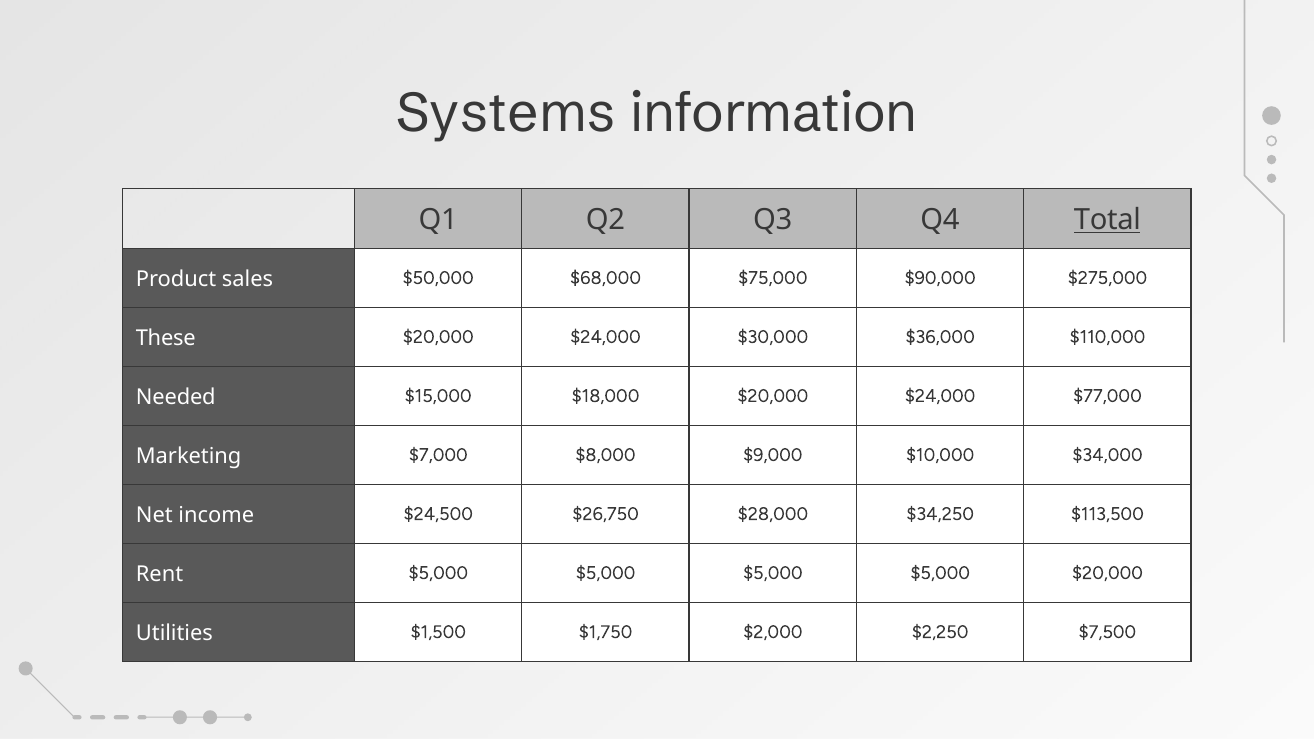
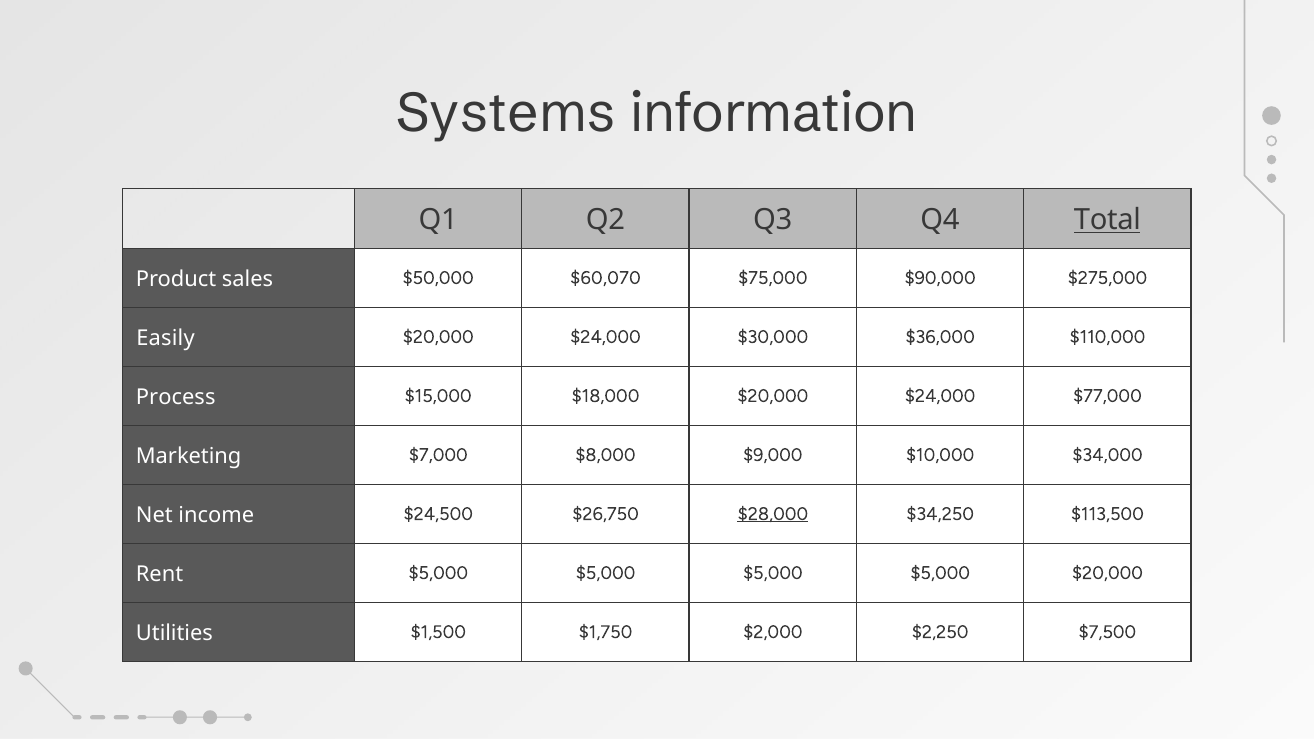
$68,000: $68,000 -> $60,070 (605, 278)
These: These -> Easily (166, 338)
Needed: Needed -> Process (176, 397)
$28,000 underline: none -> present (773, 514)
